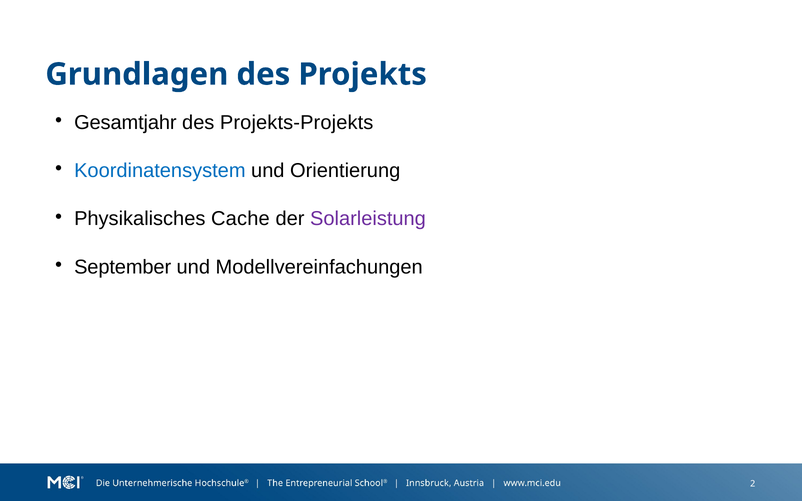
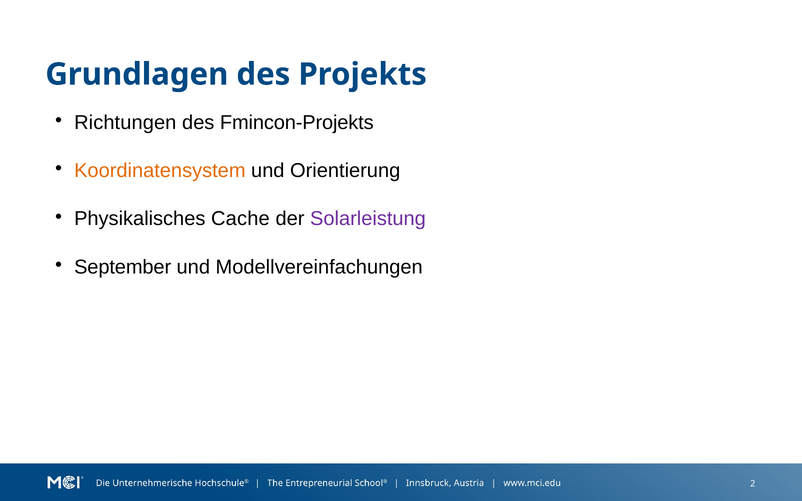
Gesamtjahr: Gesamtjahr -> Richtungen (125, 123)
Projekts-Projekts: Projekts-Projekts -> Fmincon-Projekts (297, 123)
Koordinatensystem colour: blue -> orange (160, 171)
